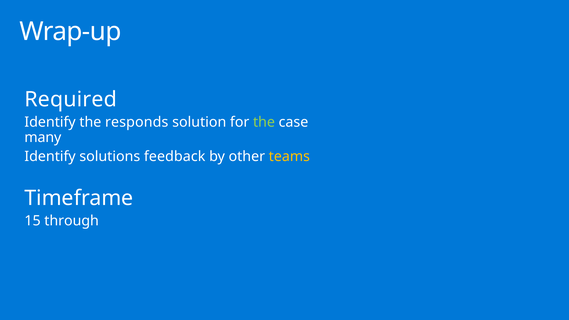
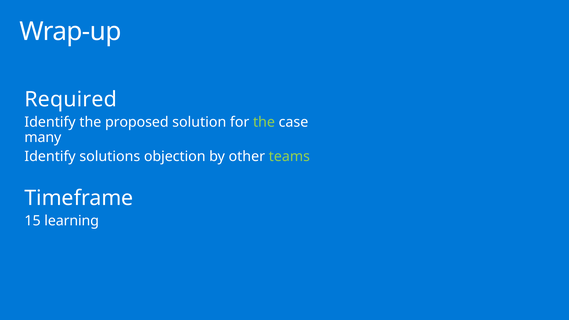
responds: responds -> proposed (137, 122)
feedback: feedback -> objection (175, 157)
teams colour: yellow -> light green (289, 157)
through: through -> learning (72, 221)
